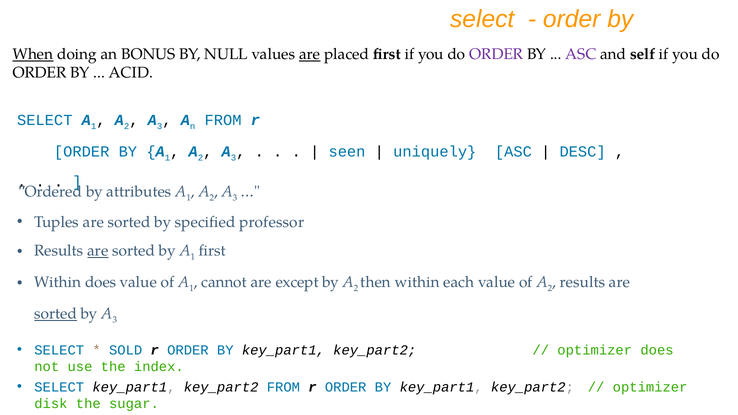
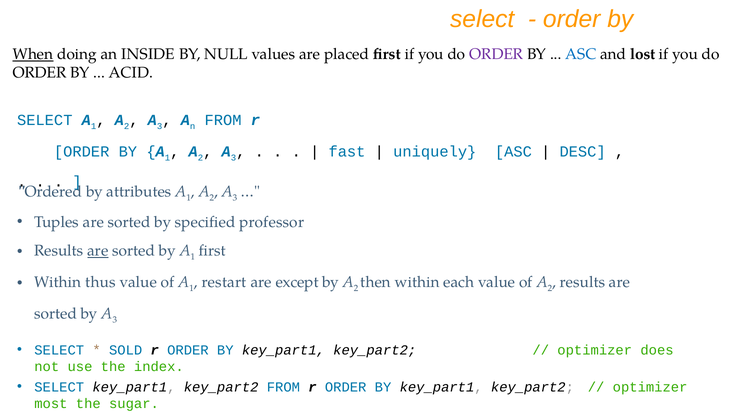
BONUS: BONUS -> INSIDE (148, 54)
are underline: present -> none (310, 54)
ASC colour: purple -> blue (581, 54)
self: self -> lost (643, 54)
seen: seen -> fast (347, 152)
Within does: does -> thus (101, 282)
cannot: cannot -> restart (224, 282)
sorted underline: present -> none (56, 314)
disk: disk -> most (51, 404)
